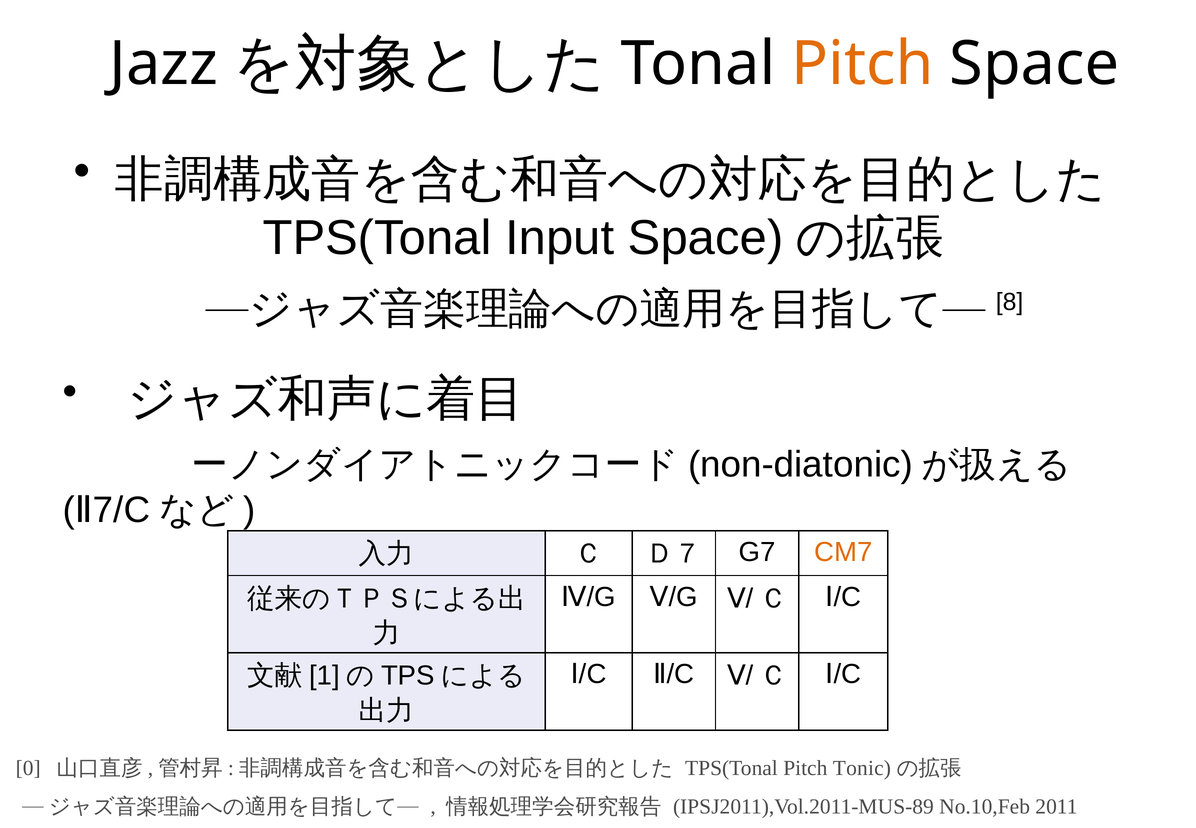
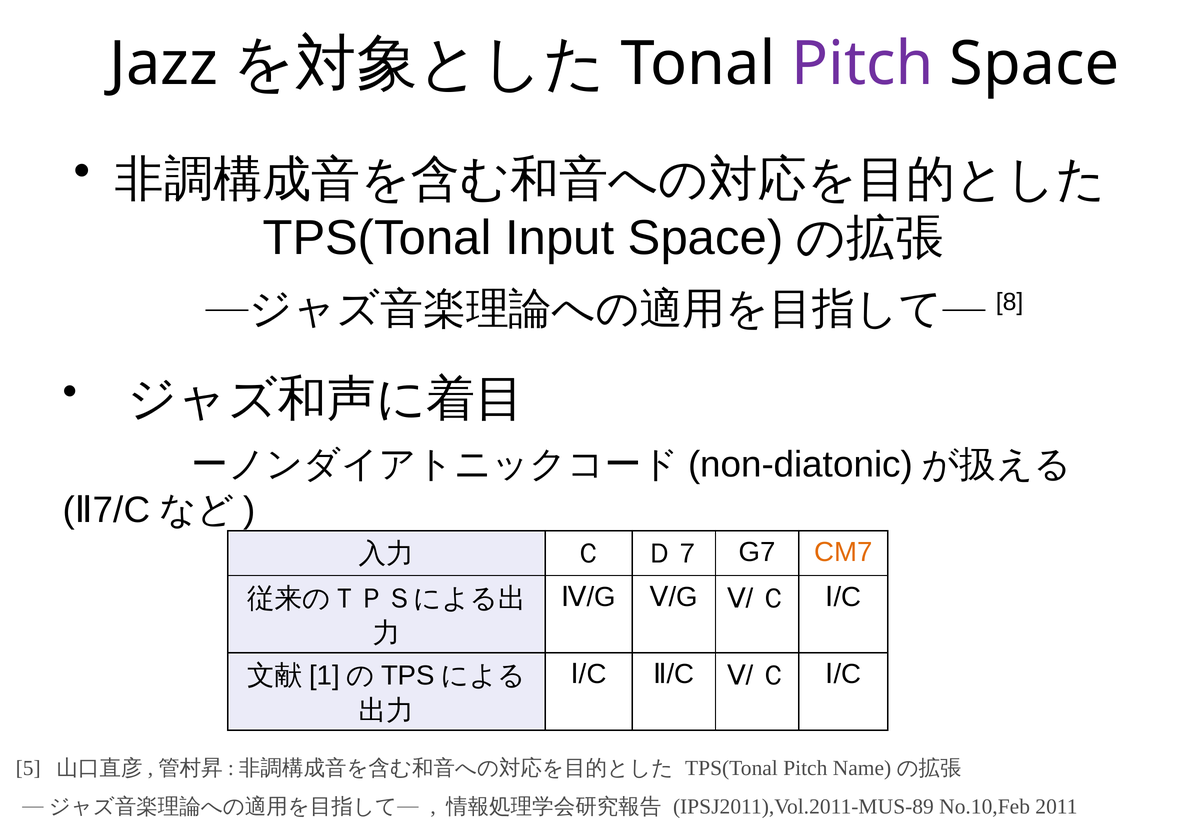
Pitch colour: orange -> purple (862, 64)
0: 0 -> 5 (28, 768)
Tonic: Tonic -> Name (862, 768)
